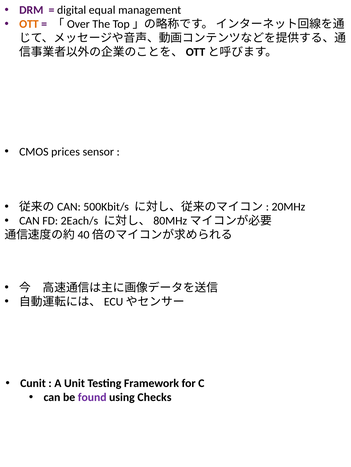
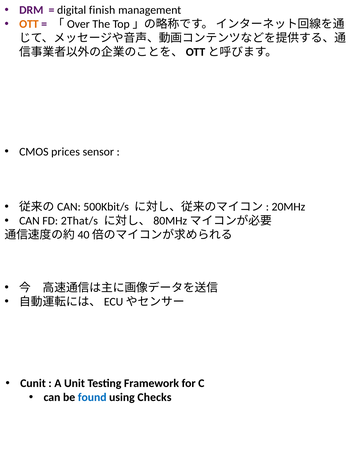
equal: equal -> finish (102, 10)
2Each/s: 2Each/s -> 2That/s (79, 221)
found colour: purple -> blue (92, 398)
